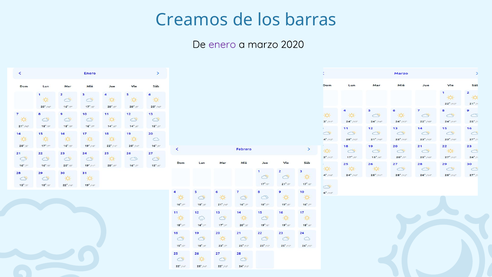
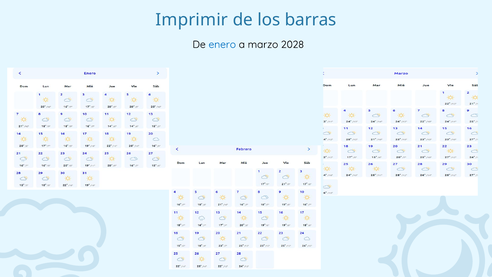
Creamos: Creamos -> Imprimir (192, 20)
enero colour: purple -> blue (222, 44)
2020: 2020 -> 2028 (292, 44)
